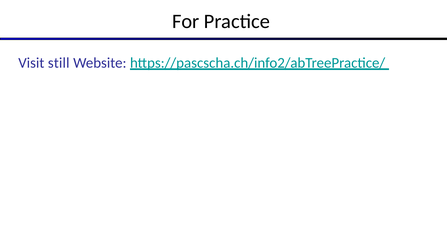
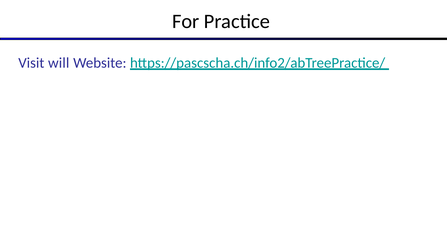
still: still -> will (59, 63)
